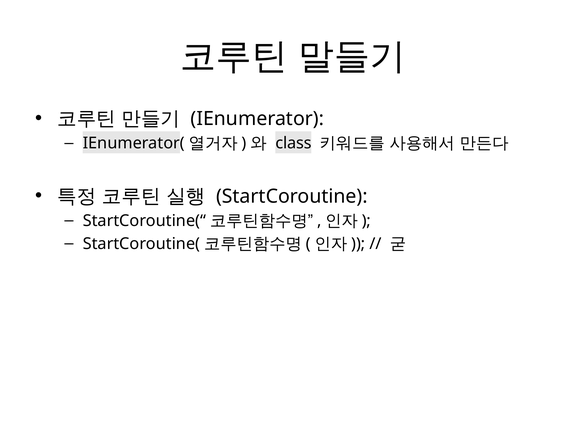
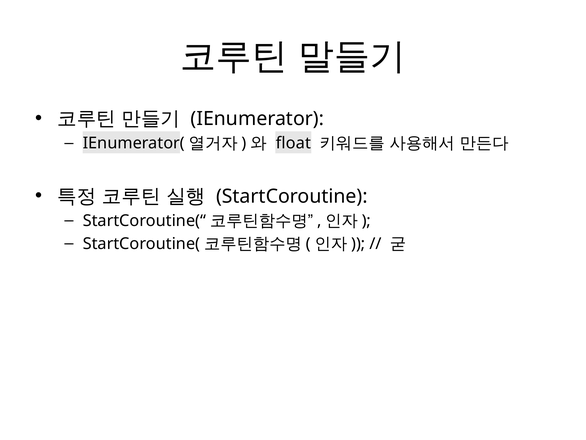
class: class -> float (293, 143)
